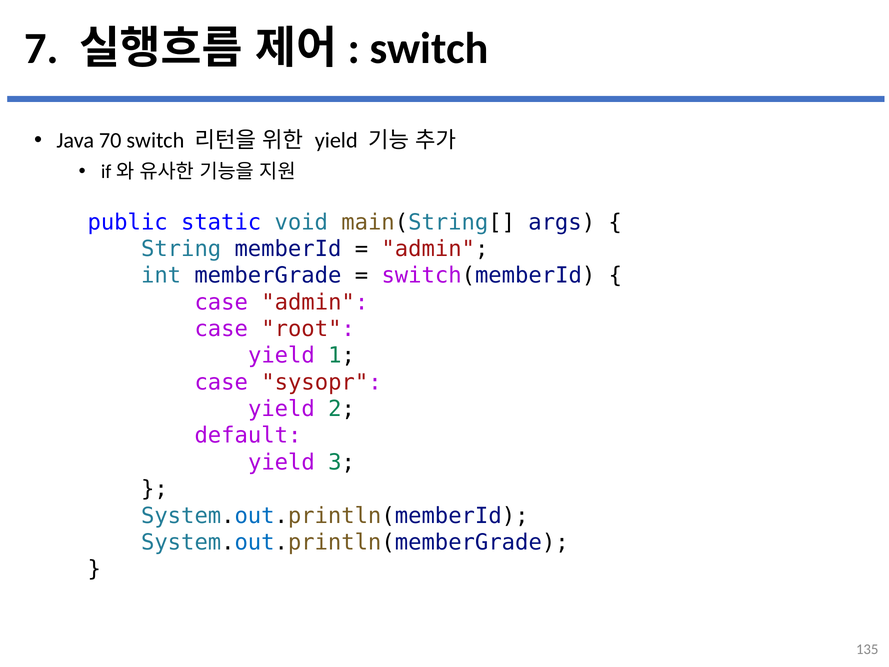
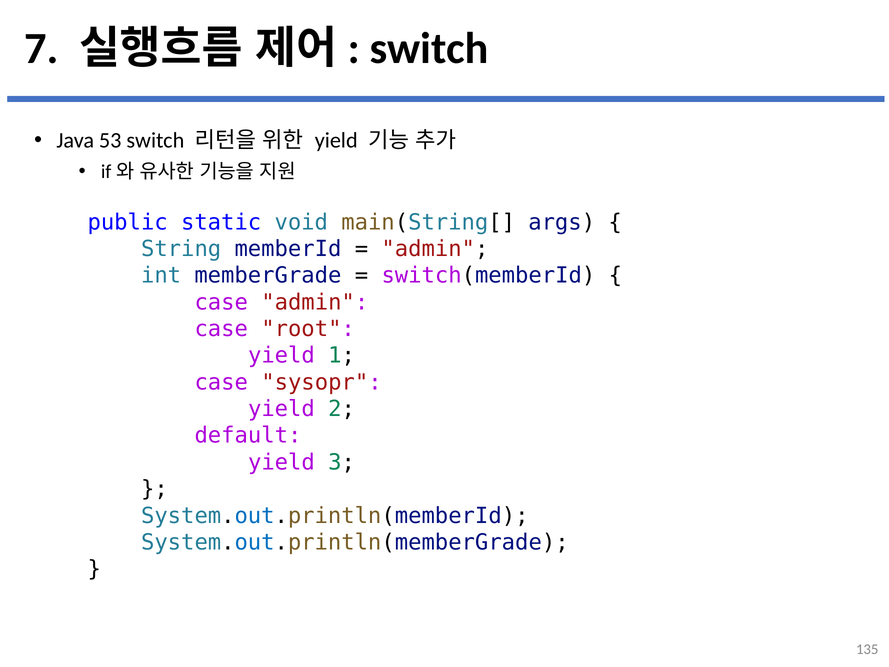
70: 70 -> 53 (110, 141)
